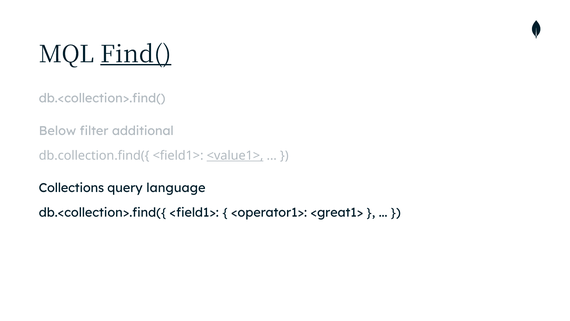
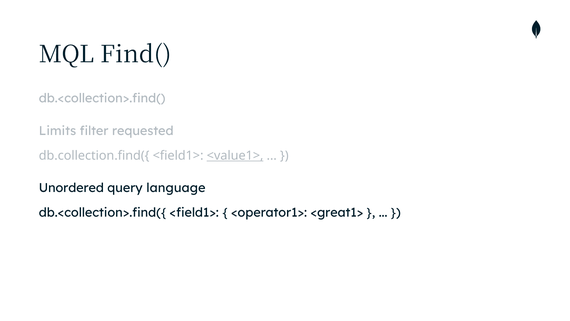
Find( underline: present -> none (136, 54)
Below: Below -> Limits (57, 131)
additional: additional -> requested (143, 131)
Collections: Collections -> Unordered (71, 188)
